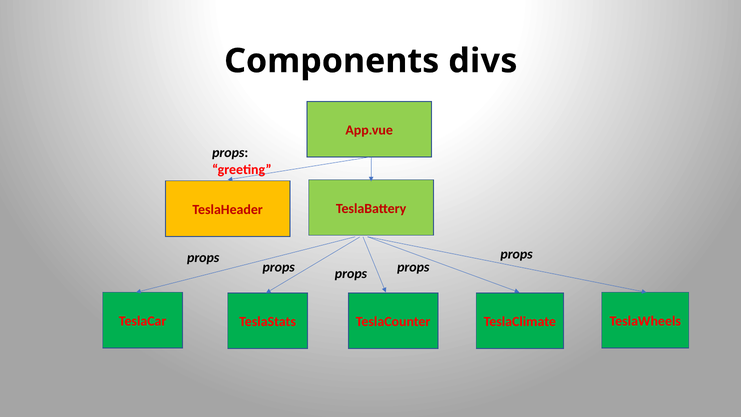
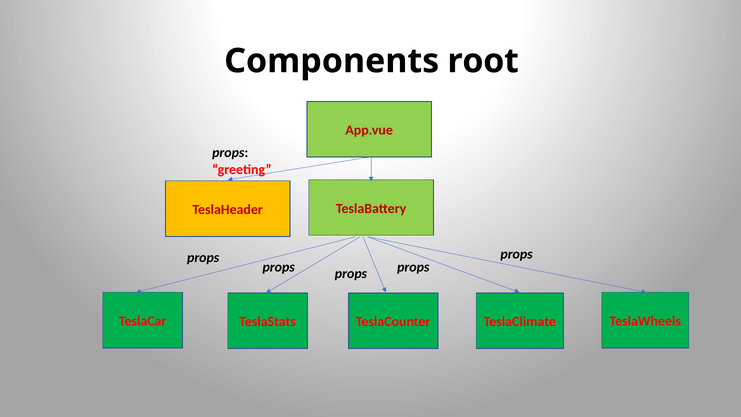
divs: divs -> root (483, 61)
